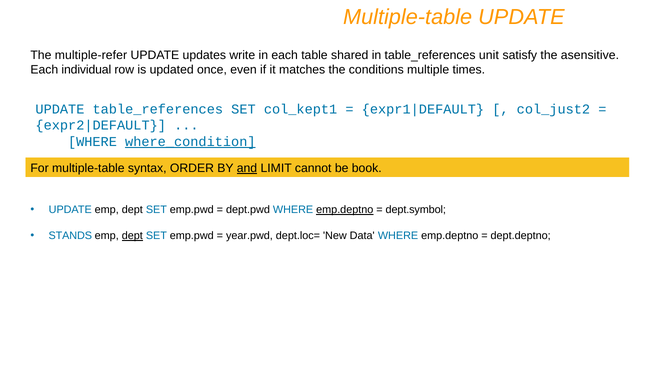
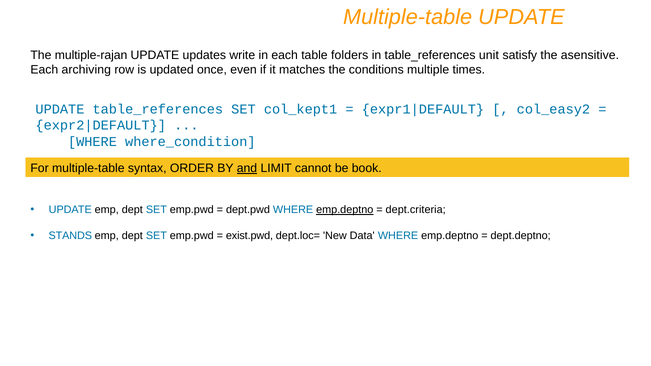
multiple-refer: multiple-refer -> multiple-rajan (91, 55)
shared: shared -> folders (350, 55)
individual: individual -> archiving (86, 70)
col_just2: col_just2 -> col_easy2 (553, 109)
where_condition underline: present -> none (190, 142)
dept.symbol: dept.symbol -> dept.criteria (416, 210)
dept underline: present -> none (132, 236)
year.pwd: year.pwd -> exist.pwd (249, 236)
